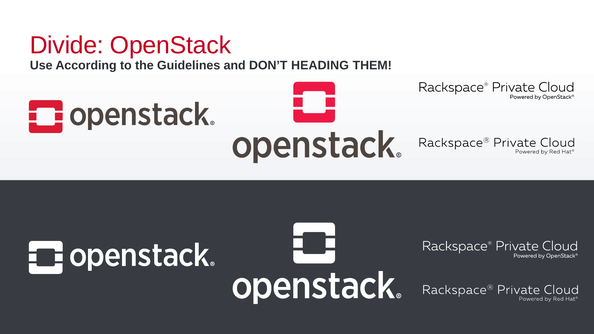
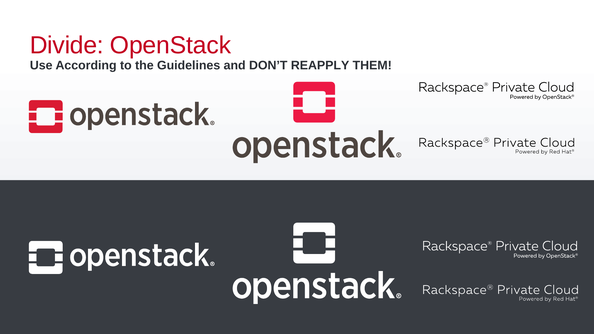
HEADING: HEADING -> REAPPLY (320, 66)
